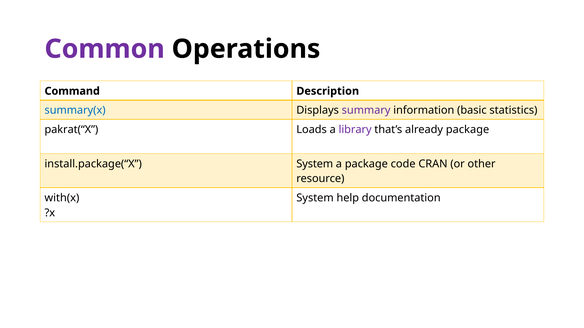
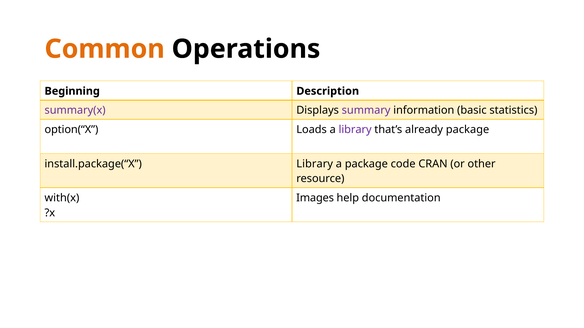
Common colour: purple -> orange (105, 49)
Command: Command -> Beginning (72, 91)
summary(x colour: blue -> purple (75, 111)
pakrat(“X: pakrat(“X -> option(“X (71, 130)
install.package(“X System: System -> Library (315, 164)
System: System -> Images (315, 198)
